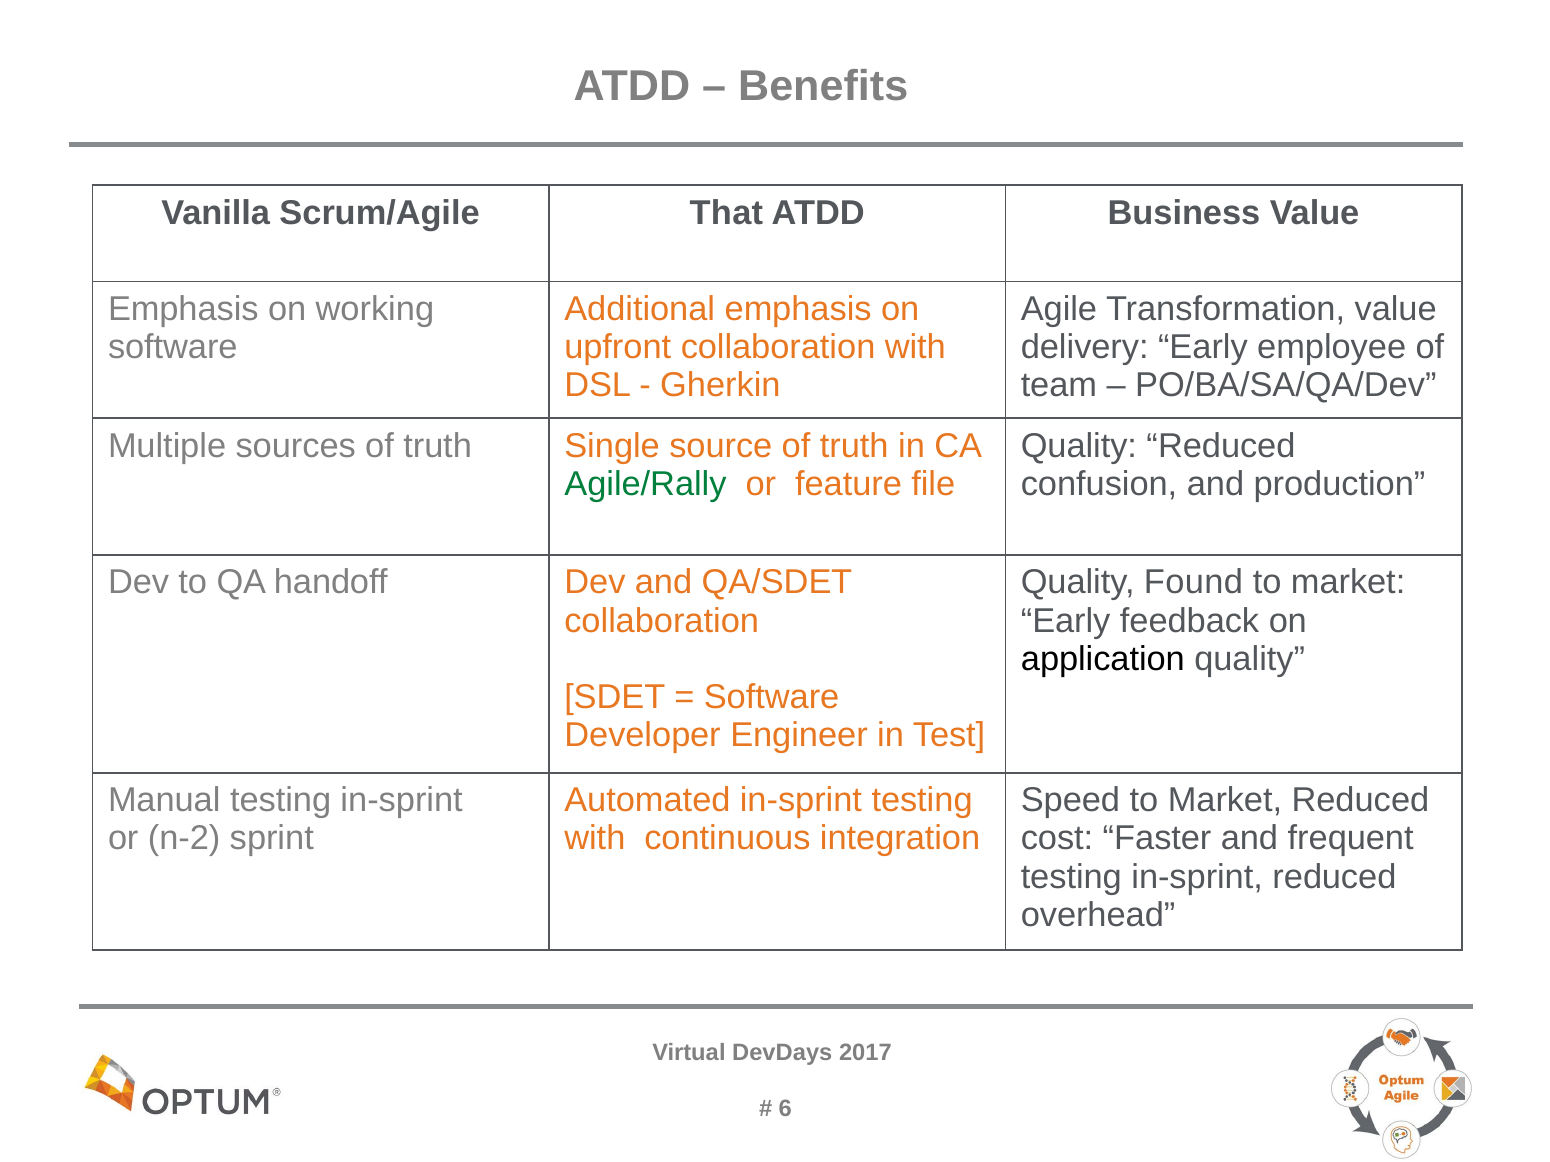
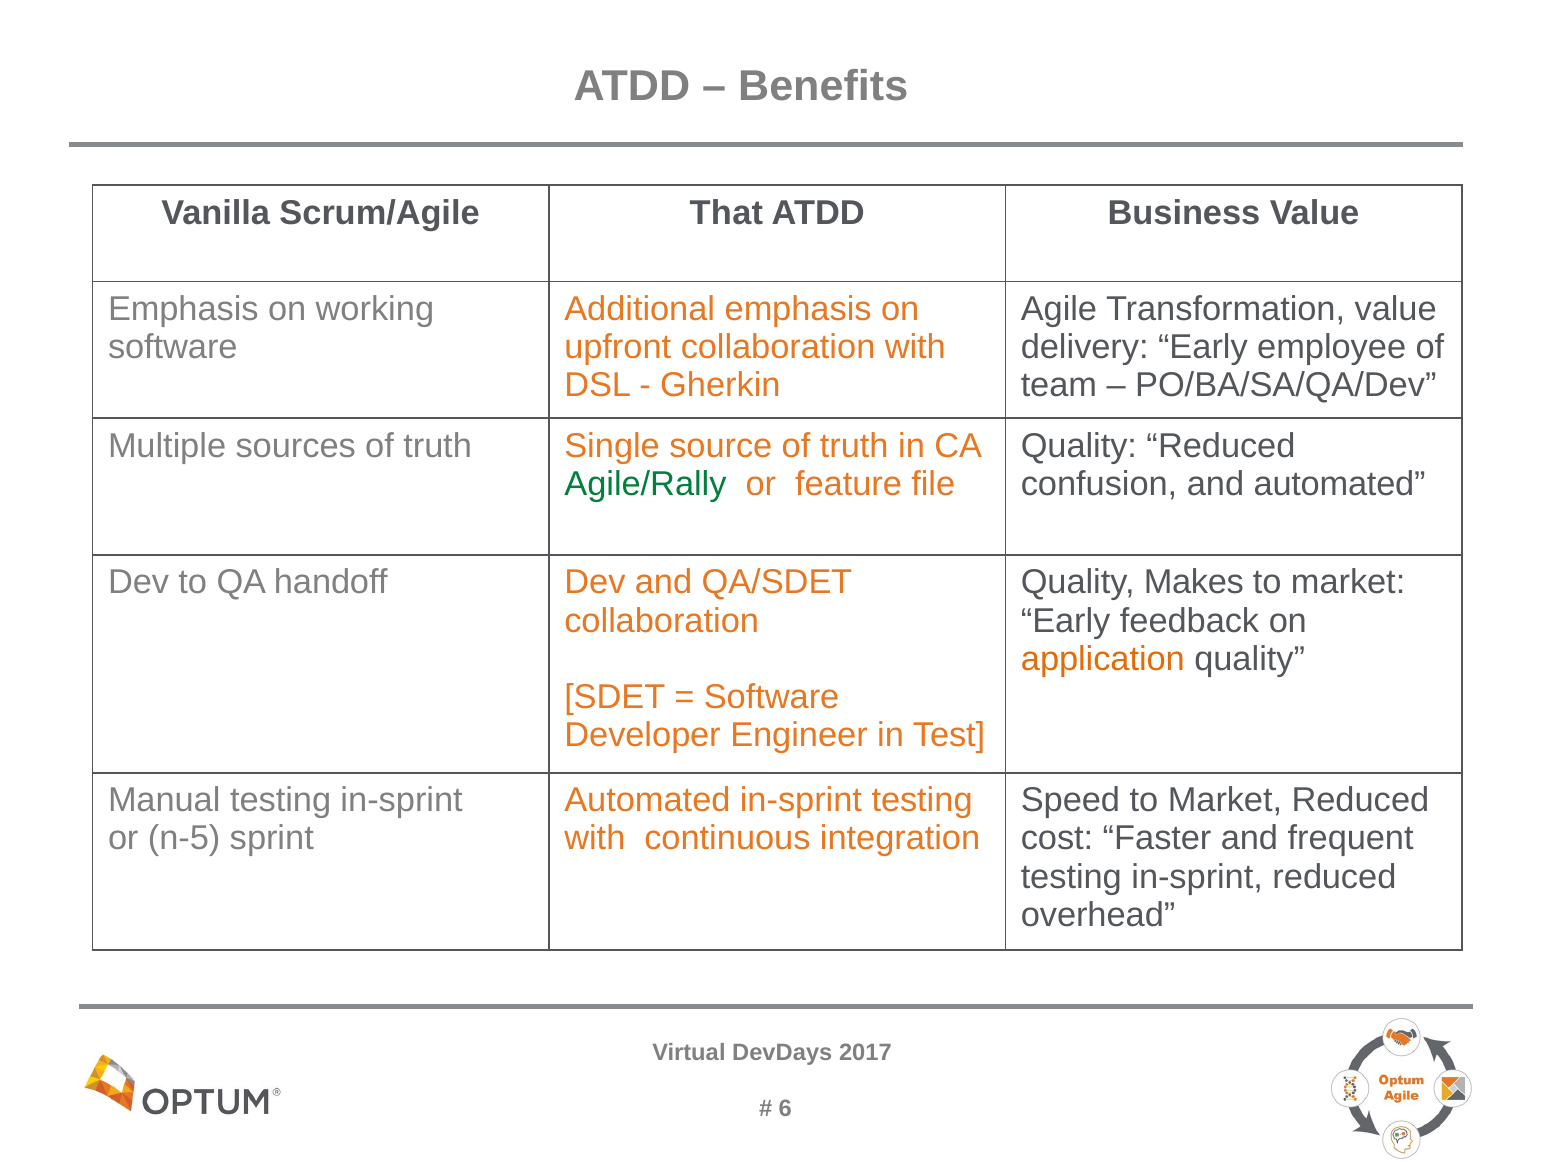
and production: production -> automated (1340, 484)
Found: Found -> Makes (1194, 583)
application colour: black -> orange (1103, 659)
n-2: n-2 -> n-5 (184, 839)
